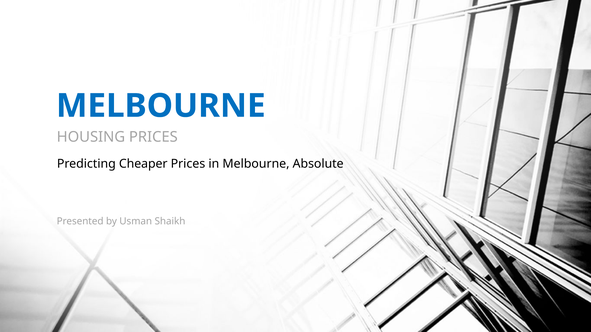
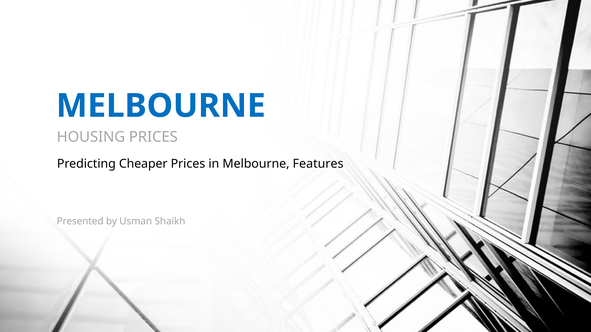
Absolute: Absolute -> Features (318, 164)
